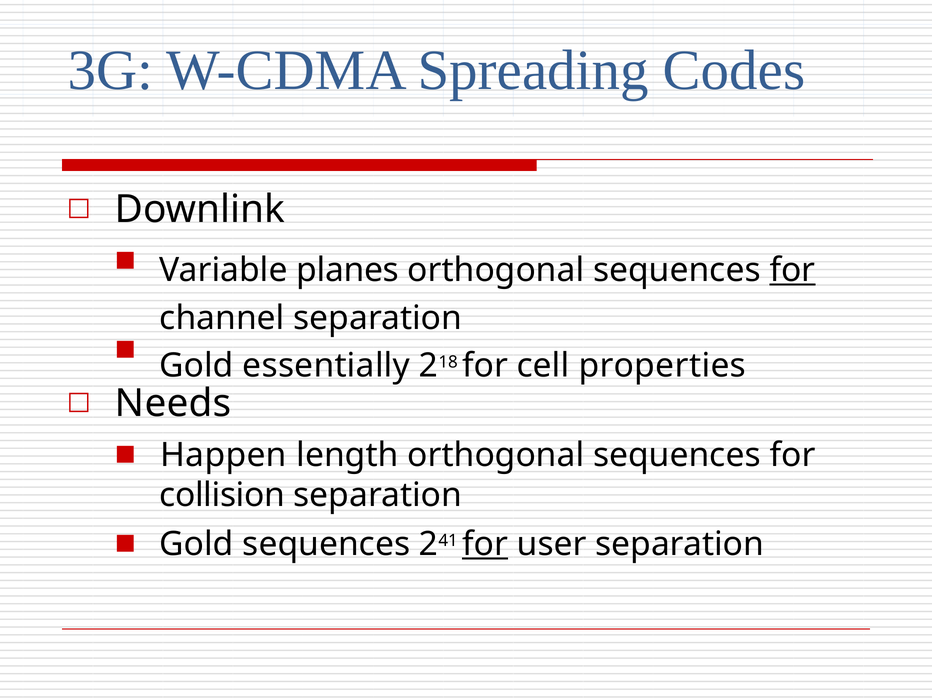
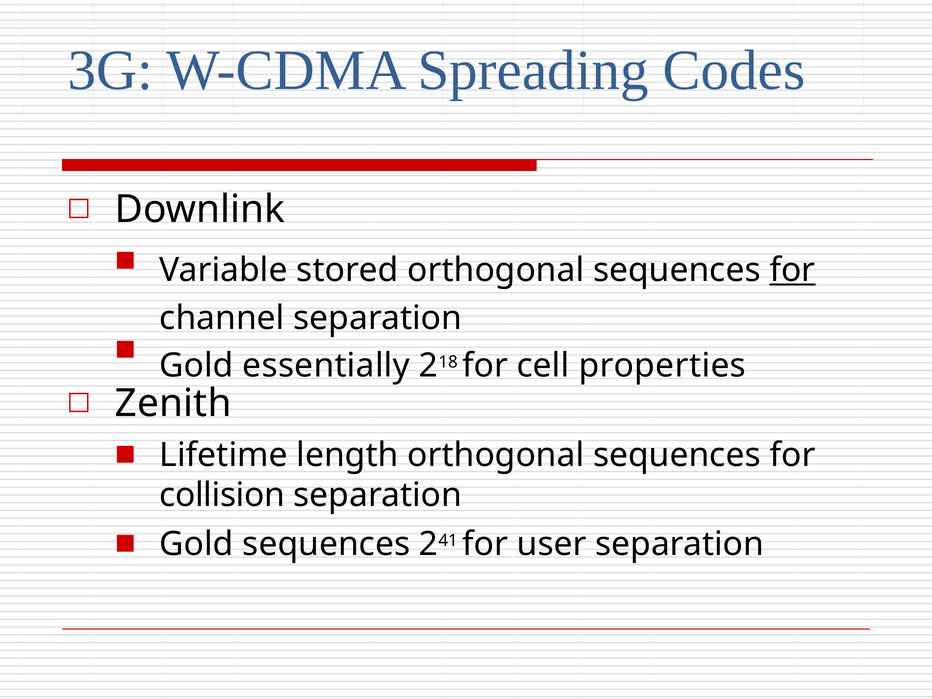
planes: planes -> stored (348, 270)
Needs: Needs -> Zenith (173, 404)
Happen: Happen -> Lifetime (224, 455)
for underline: present -> none (485, 544)
